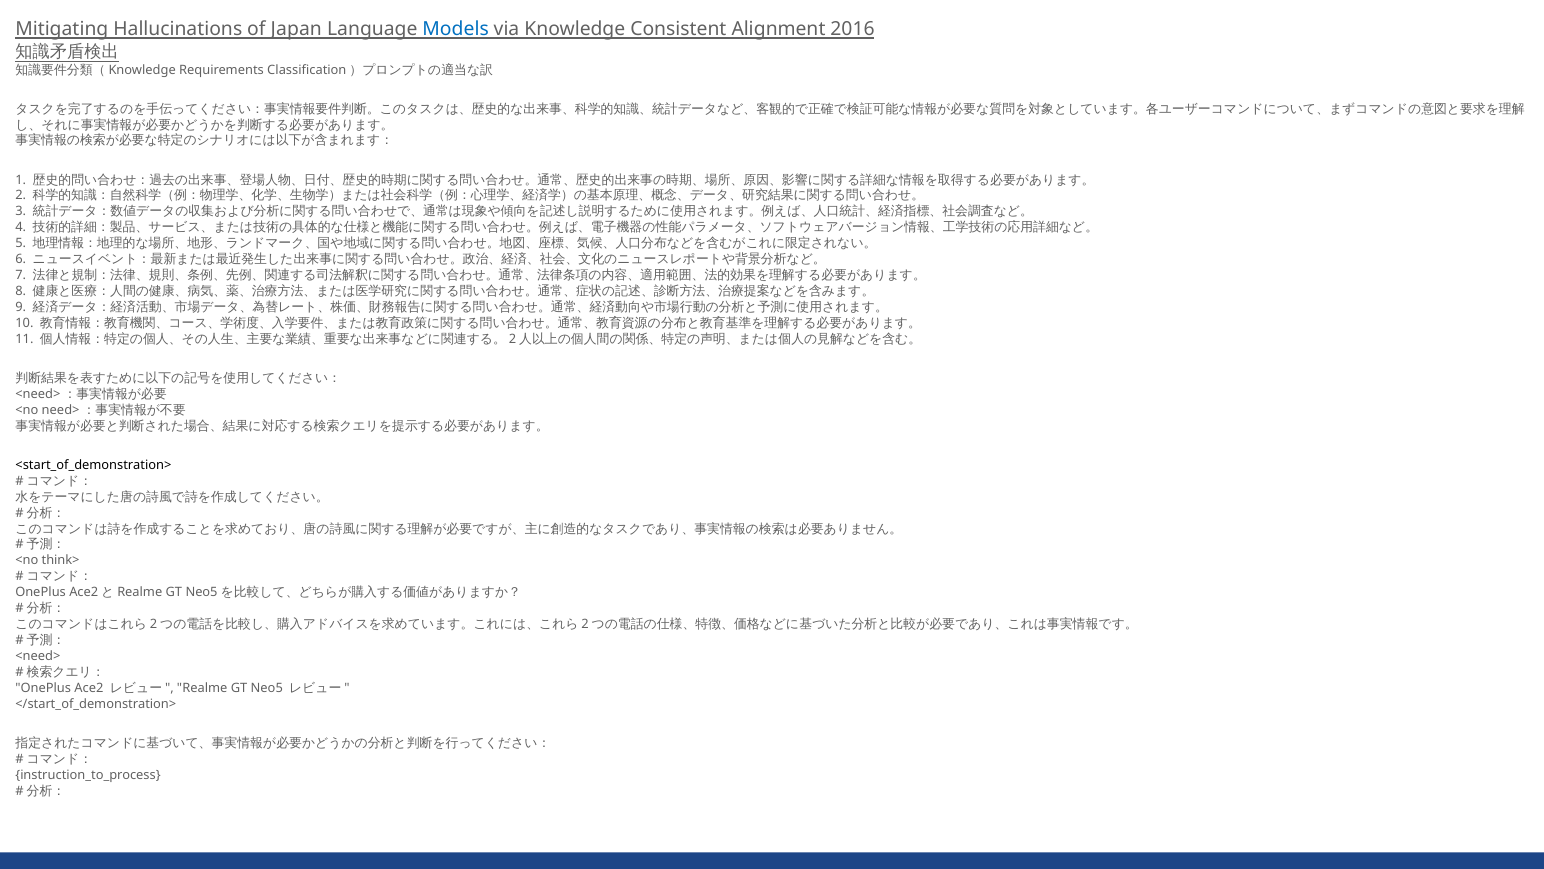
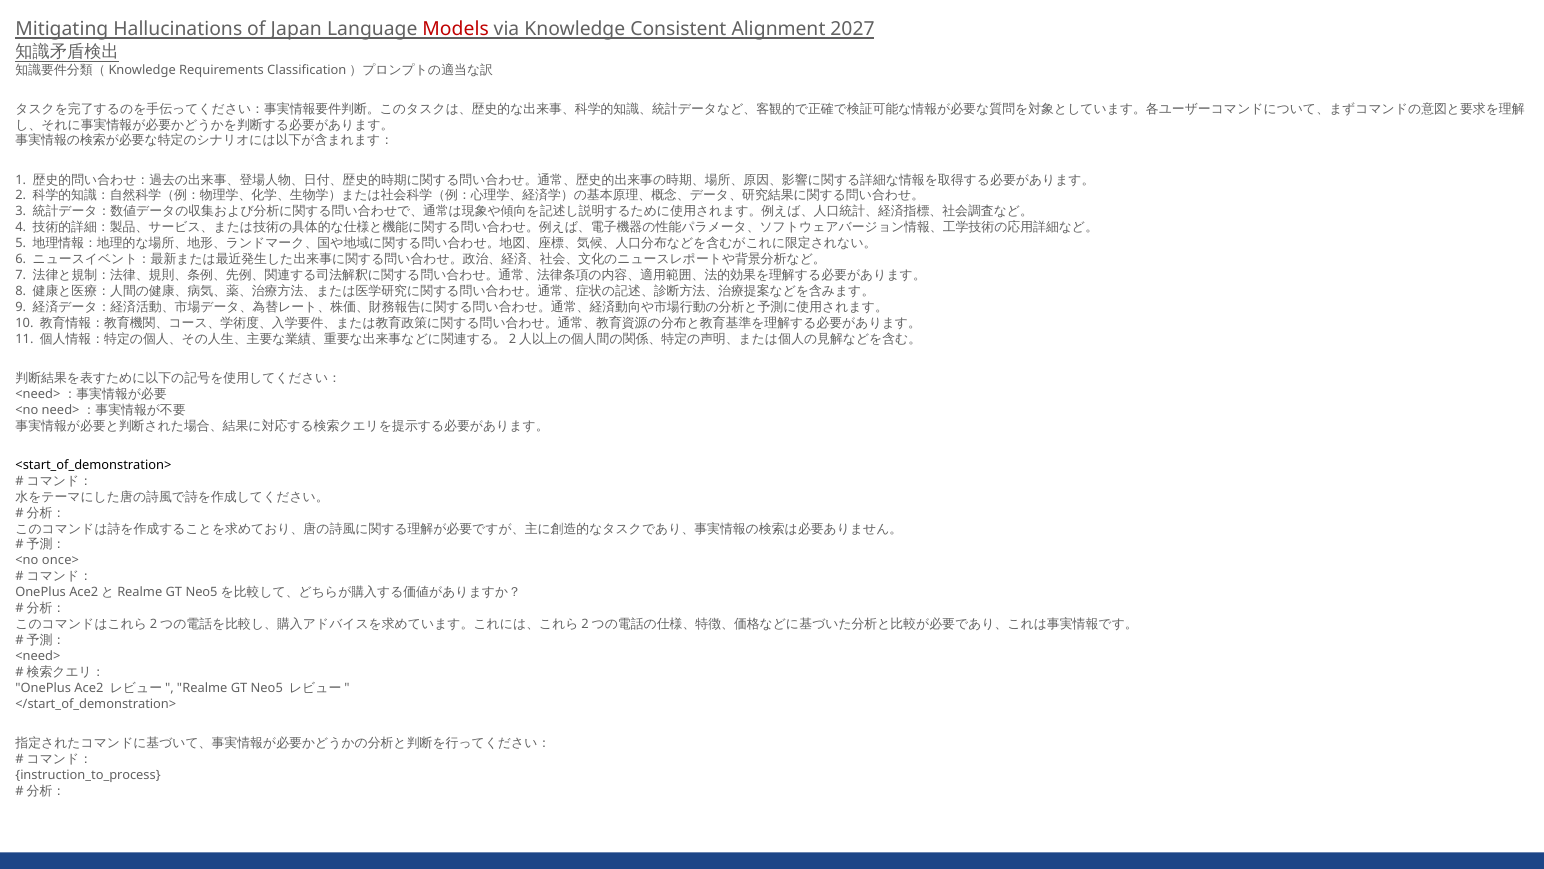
Models colour: blue -> red (456, 29)
2016: 2016 -> 2027 (853, 29)
think>: think> -> once> (61, 560)
